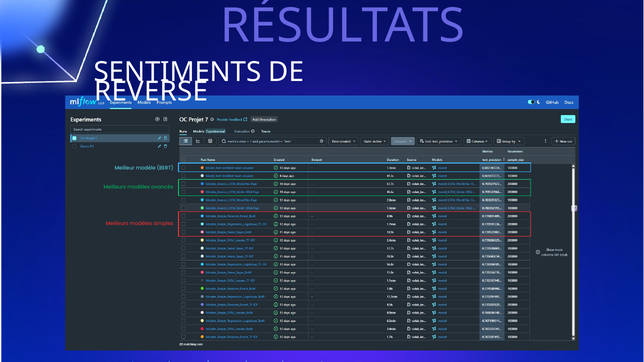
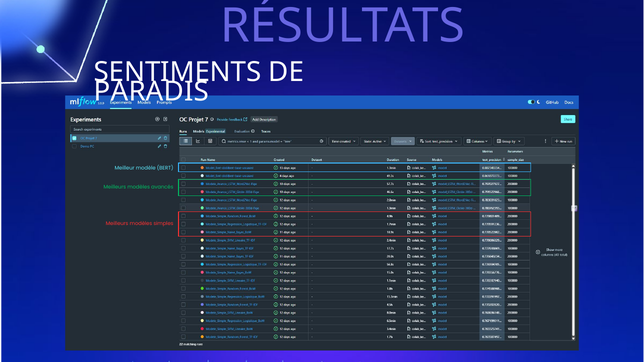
REVERSE: REVERSE -> PARADIS (151, 92)
